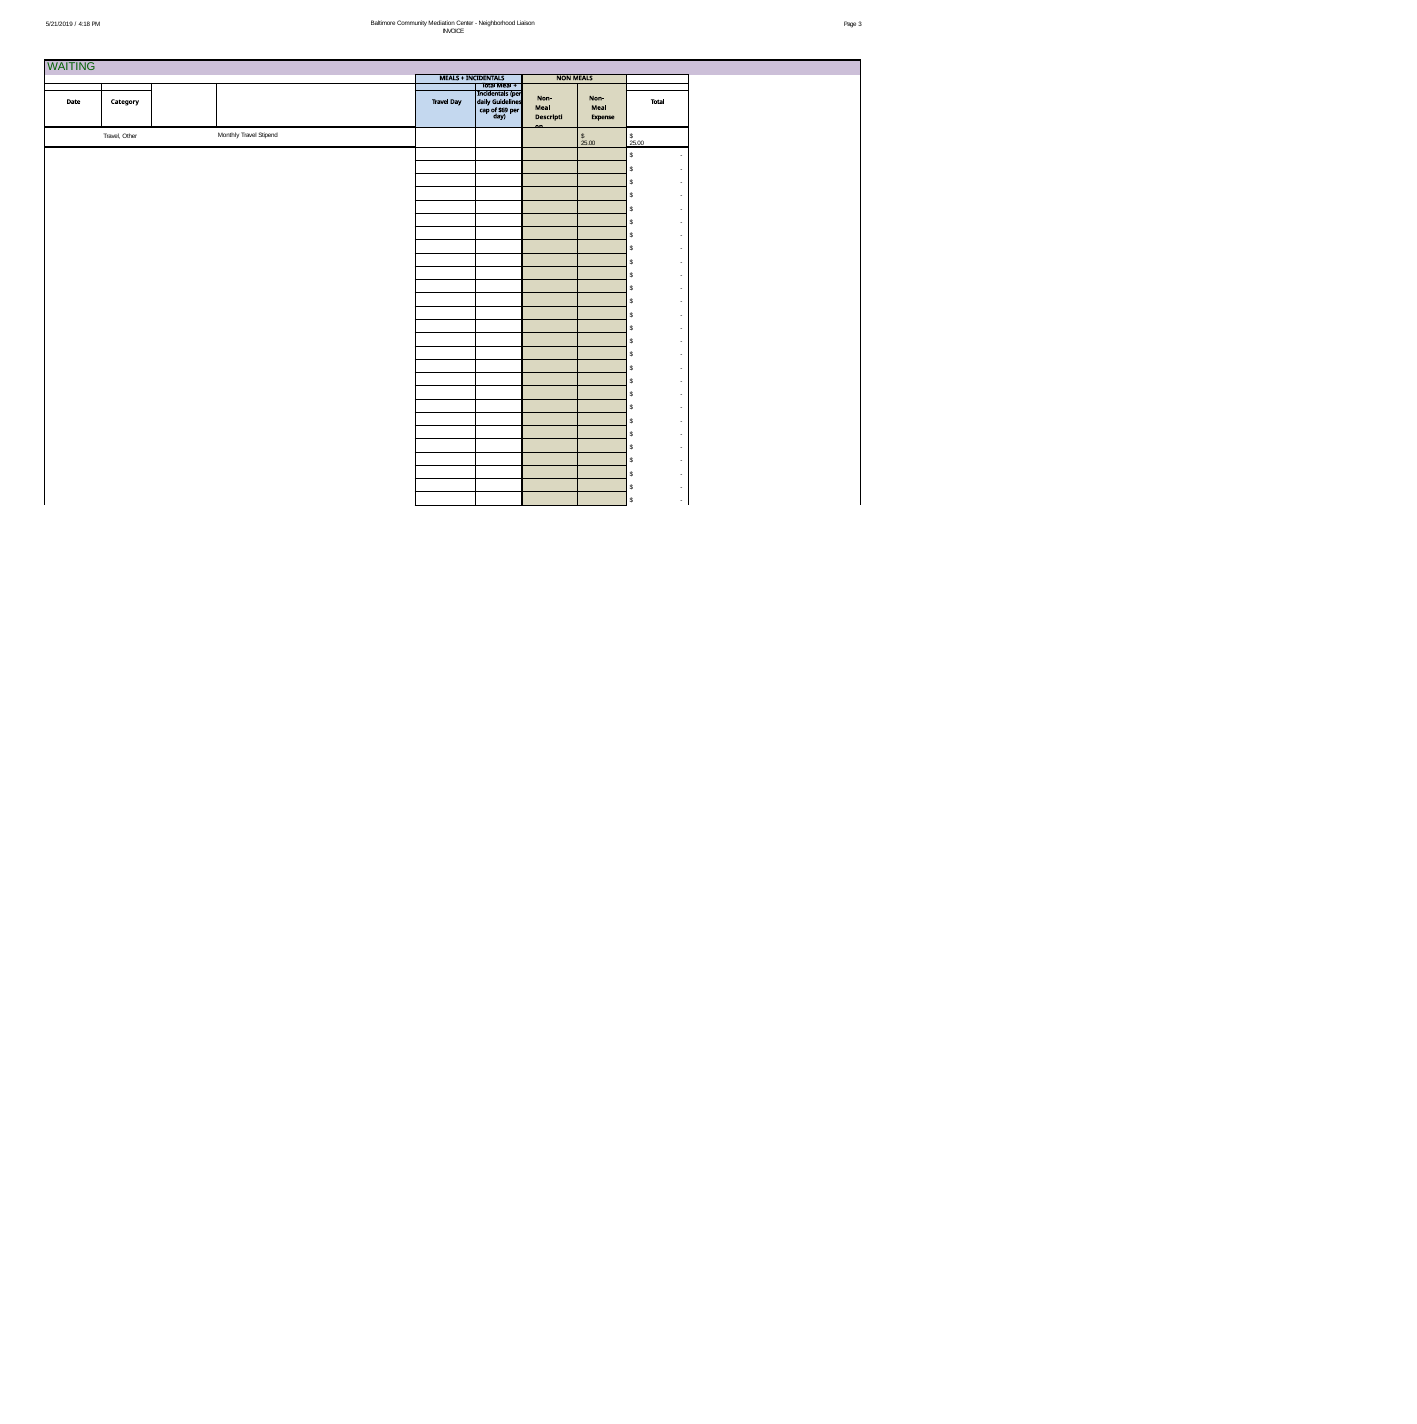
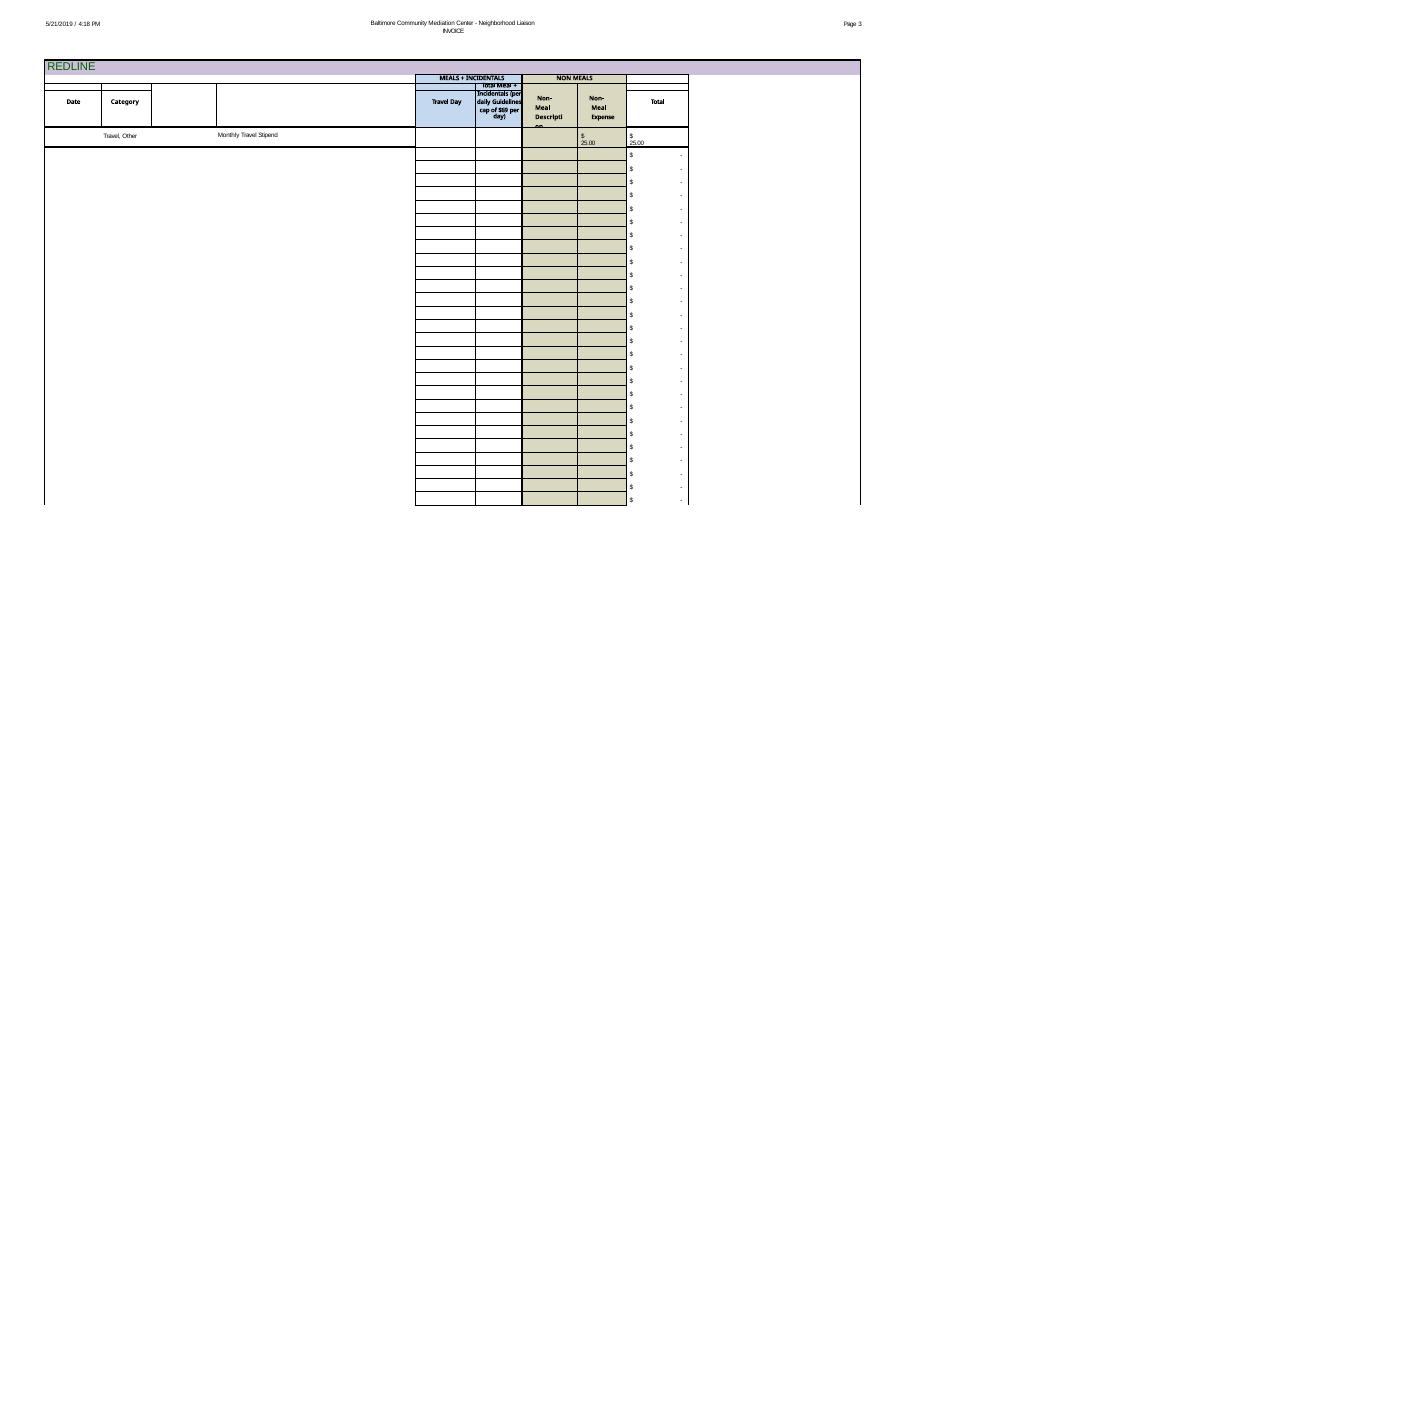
WAITING: WAITING -> REDLINE (71, 67)
